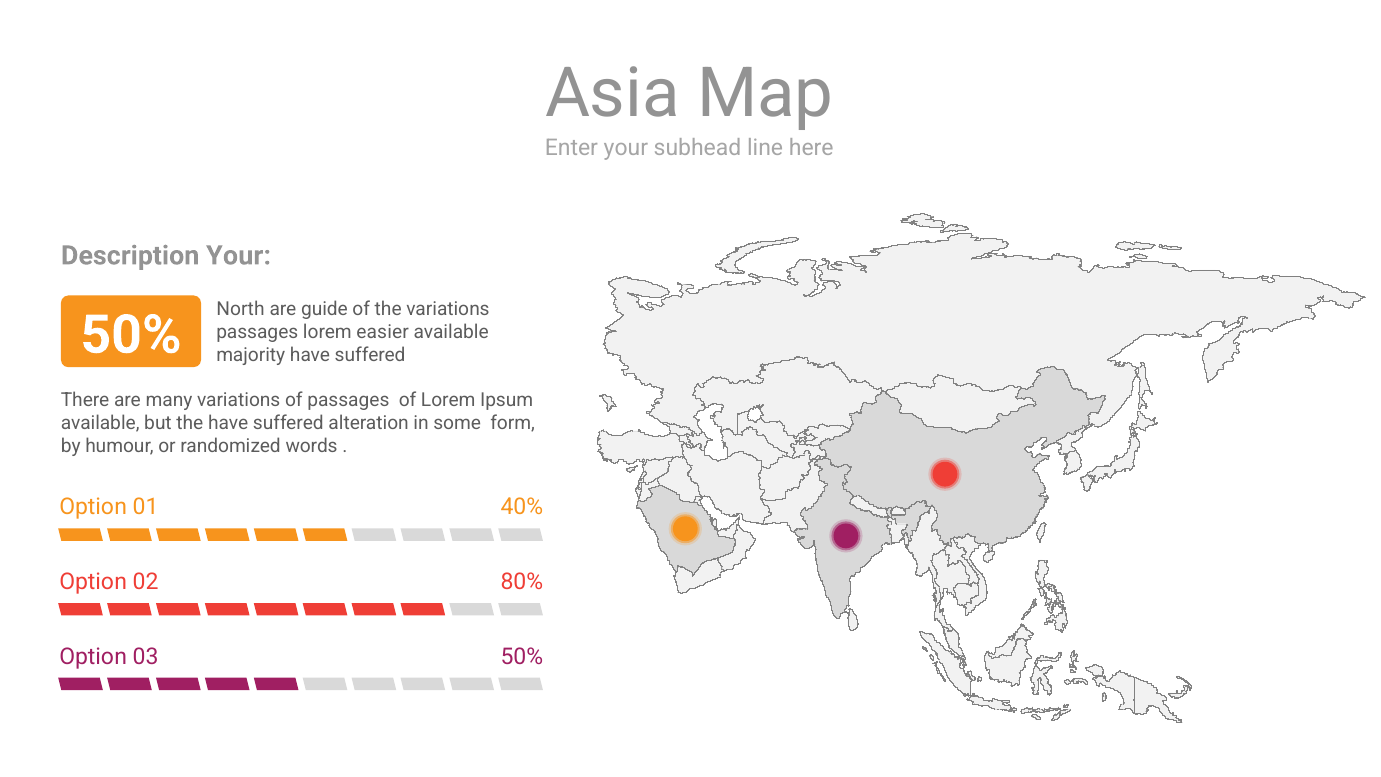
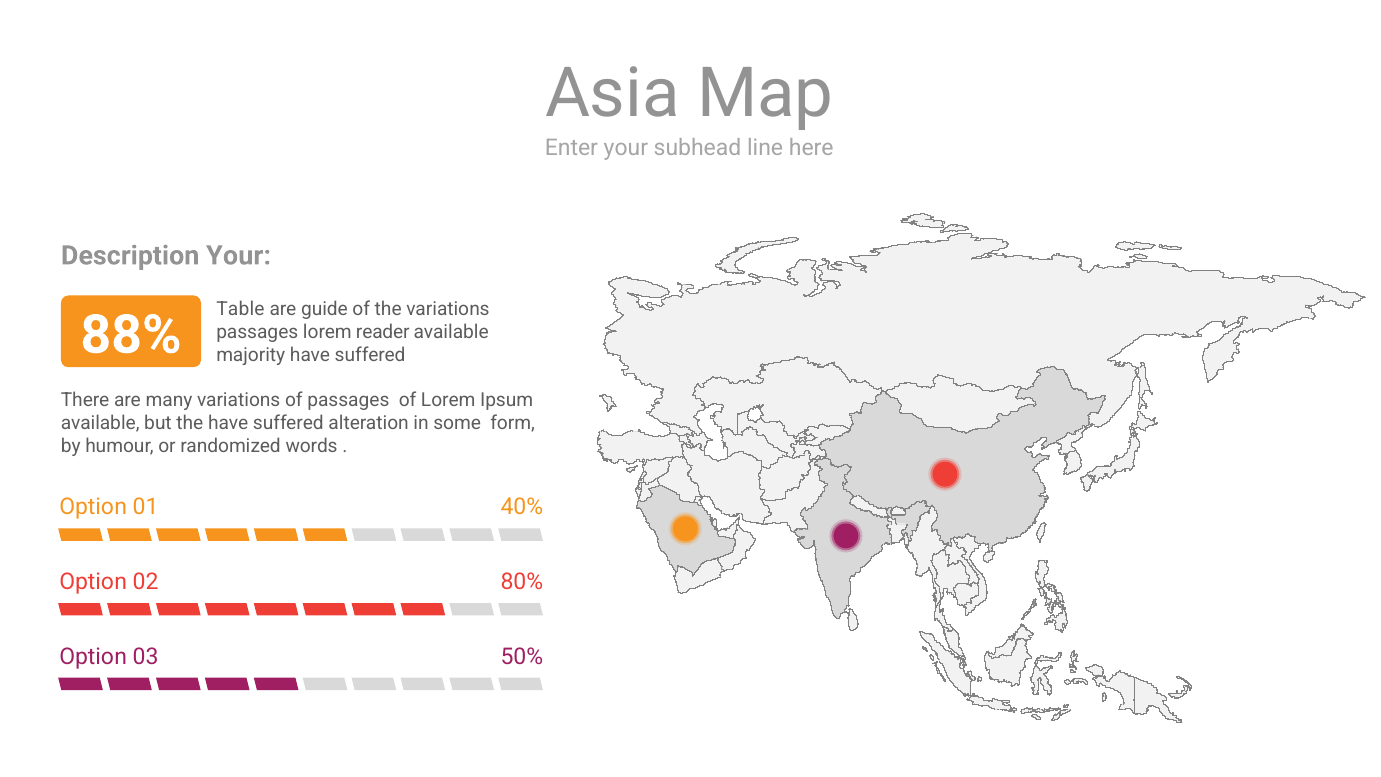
North: North -> Table (240, 309)
50%: 50% -> 88% (131, 335)
easier: easier -> reader (383, 332)
